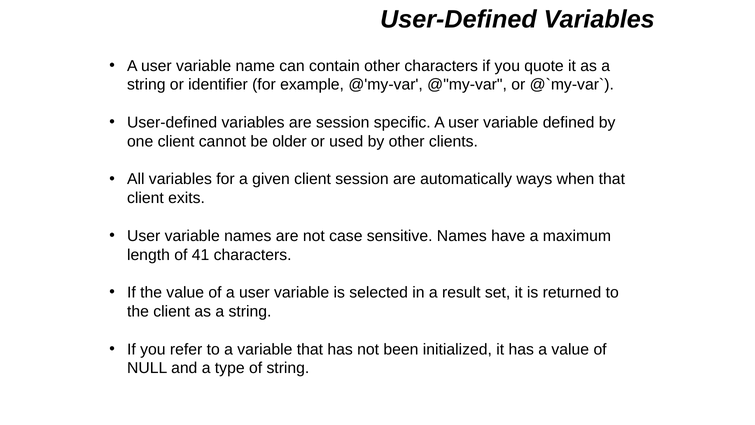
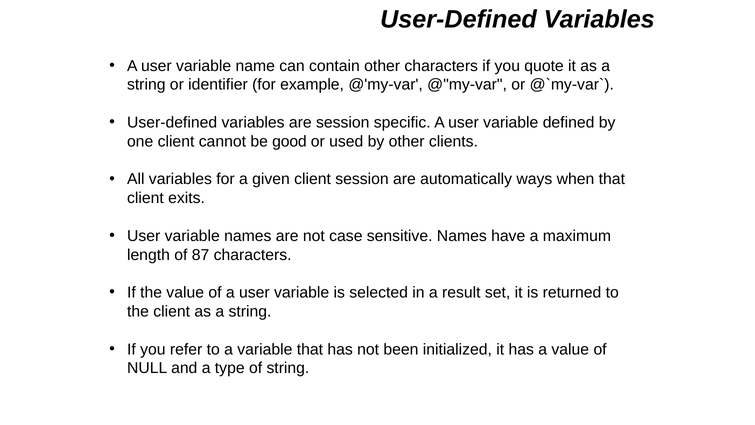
older: older -> good (289, 141)
41: 41 -> 87 (201, 255)
